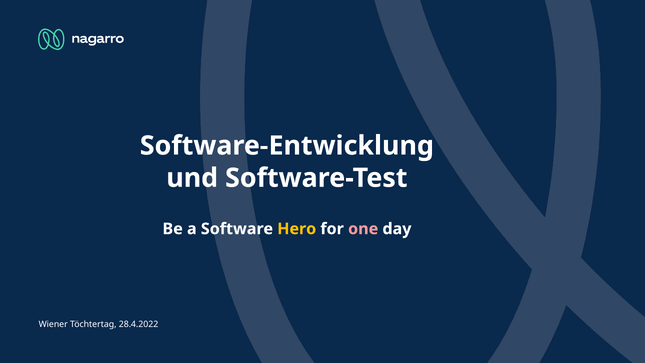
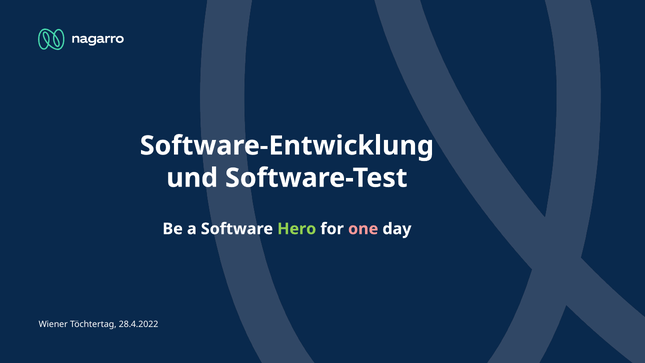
Hero colour: yellow -> light green (297, 229)
